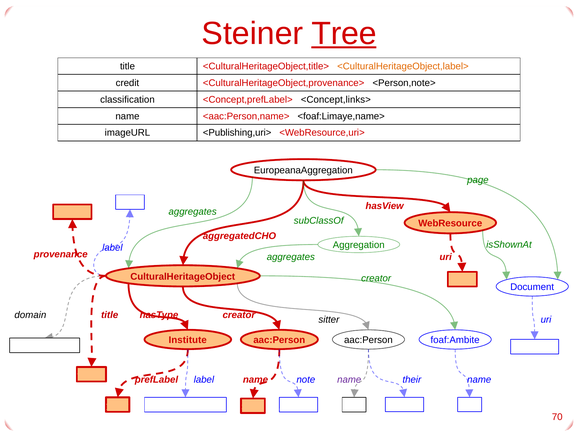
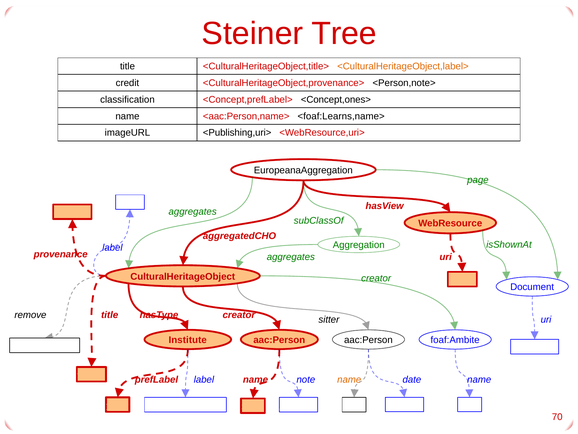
Tree underline: present -> none (344, 34)
<Concept,links>: <Concept,links> -> <Concept,ones> (336, 99)
<foaf:Limaye,name>: <foaf:Limaye,name> -> <foaf:Learns,name> (341, 116)
domain: domain -> remove (30, 315)
name colour: purple -> orange (349, 379)
their: their -> date (412, 379)
